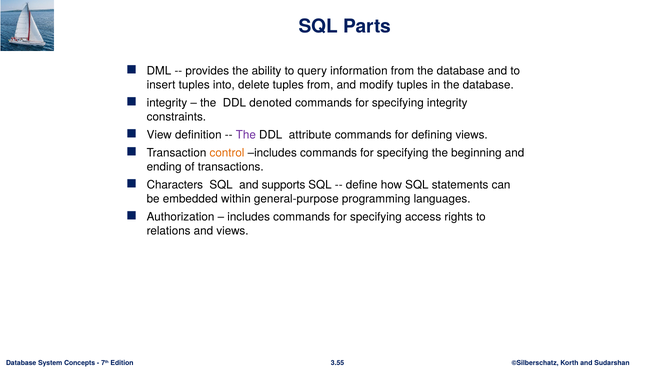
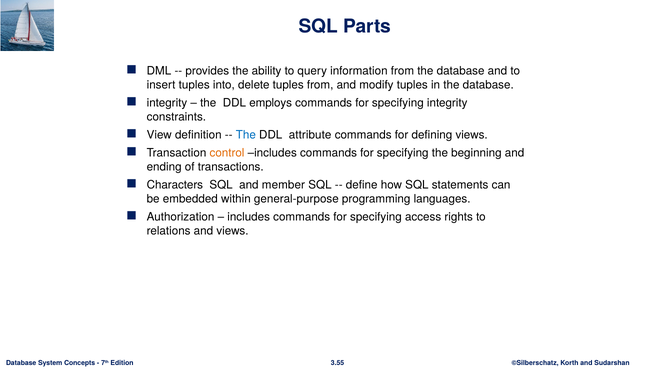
denoted: denoted -> employs (271, 103)
The colour: purple -> blue (246, 135)
supports: supports -> member (283, 185)
